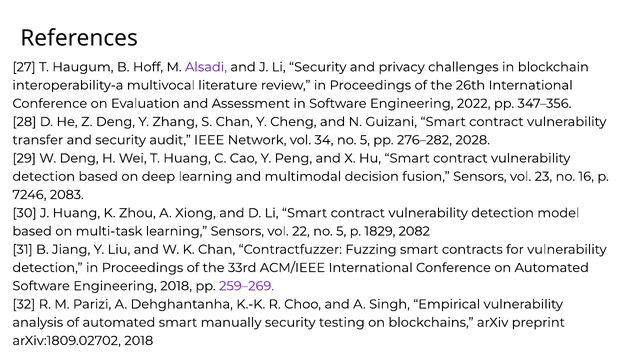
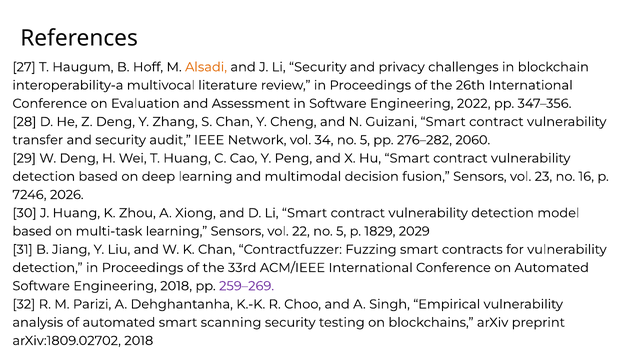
Alsadi colour: purple -> orange (206, 67)
2028: 2028 -> 2060 (473, 140)
2083: 2083 -> 2026 (67, 195)
2082: 2082 -> 2029 (414, 231)
manually: manually -> scanning (231, 322)
